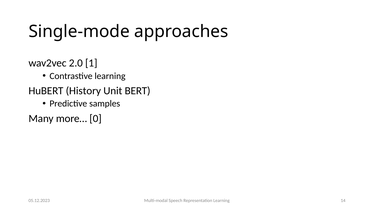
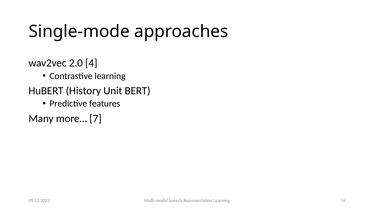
1: 1 -> 4 (91, 63)
samples: samples -> features (105, 104)
0: 0 -> 7 (96, 119)
